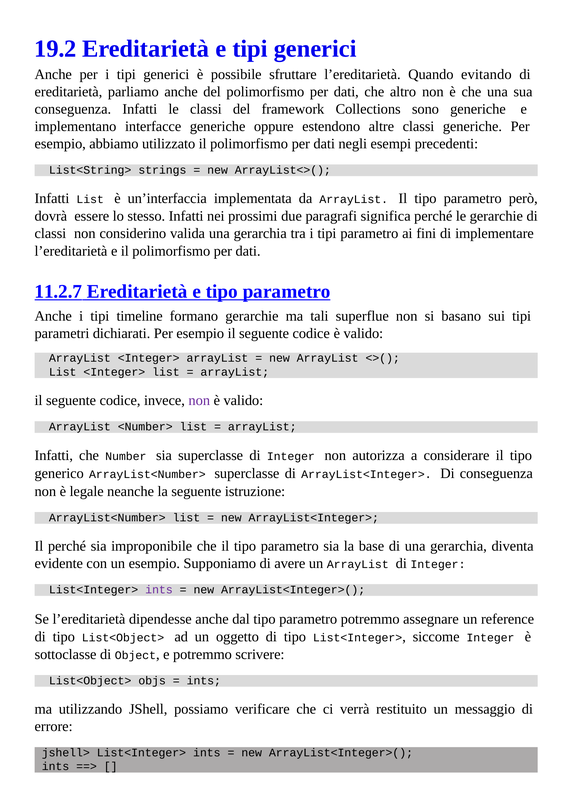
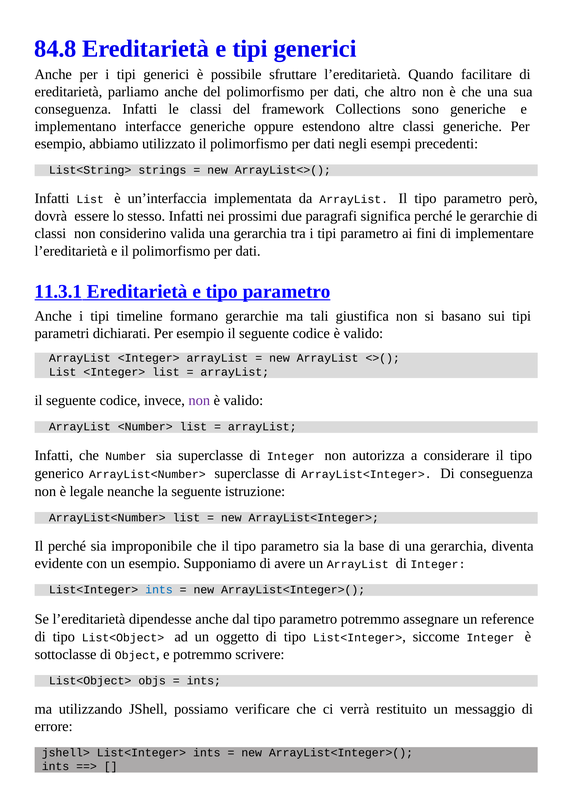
19.2: 19.2 -> 84.8 (55, 49)
evitando: evitando -> facilitare (486, 74)
11.2.7: 11.2.7 -> 11.3.1 (58, 291)
superflue: superflue -> giustifica (362, 316)
ints colour: purple -> blue (159, 589)
